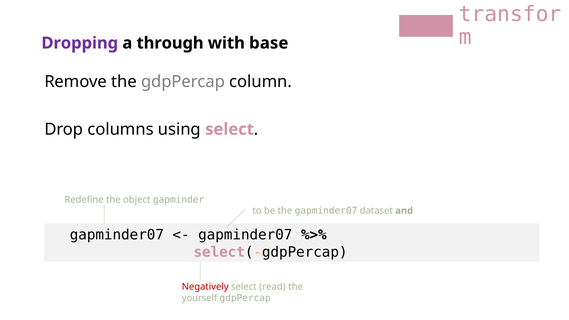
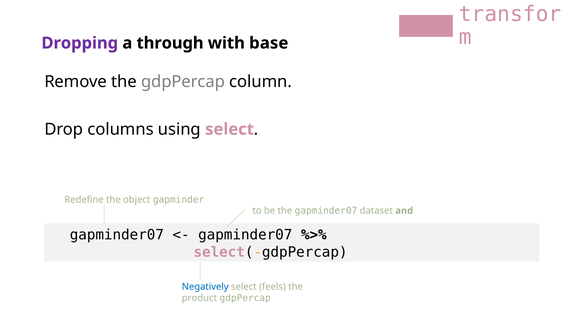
Negatively colour: red -> blue (205, 287)
read: read -> feels (272, 287)
yourself: yourself -> product (199, 298)
